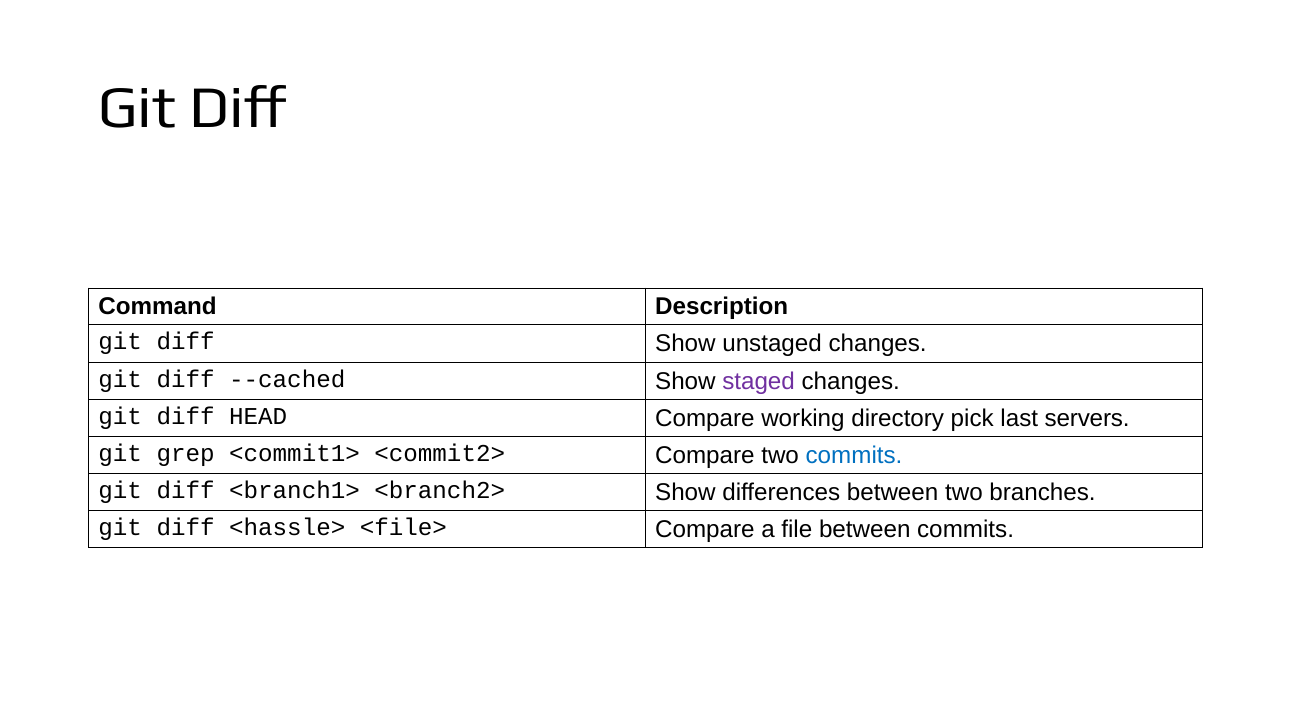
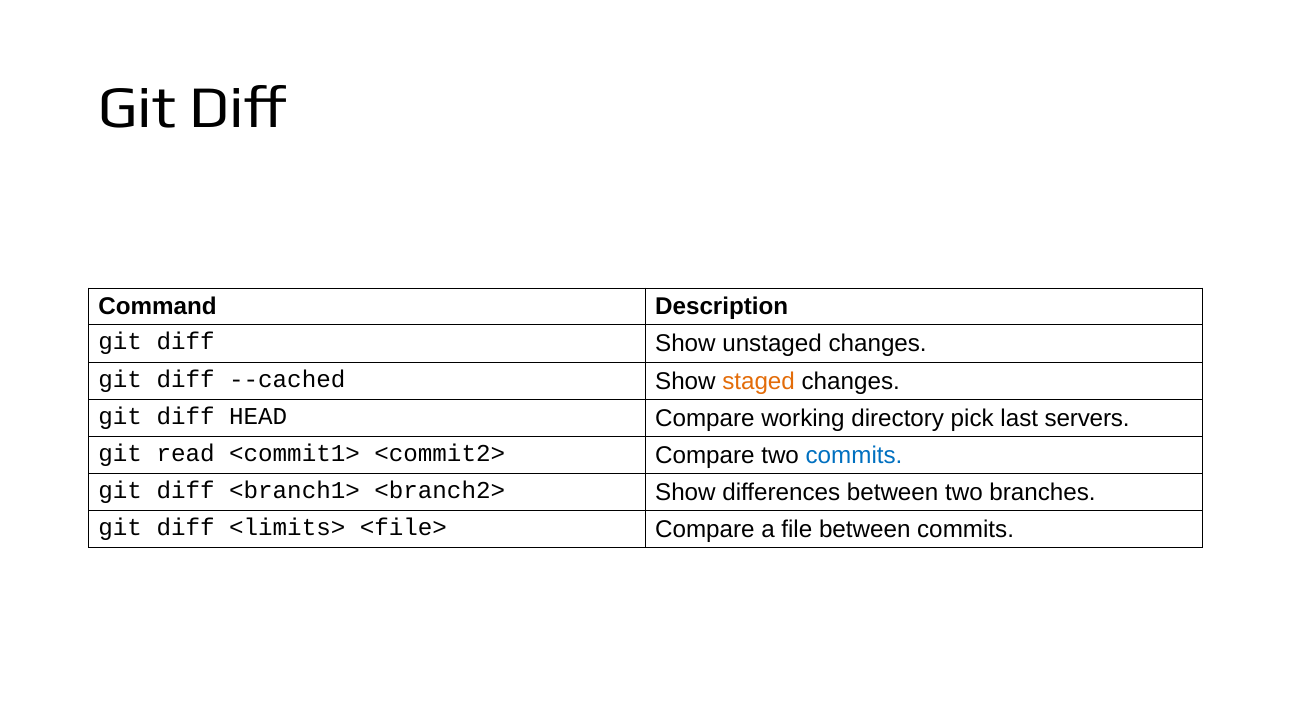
staged colour: purple -> orange (759, 381)
grep: grep -> read (186, 453)
<hassle>: <hassle> -> <limits> (287, 528)
